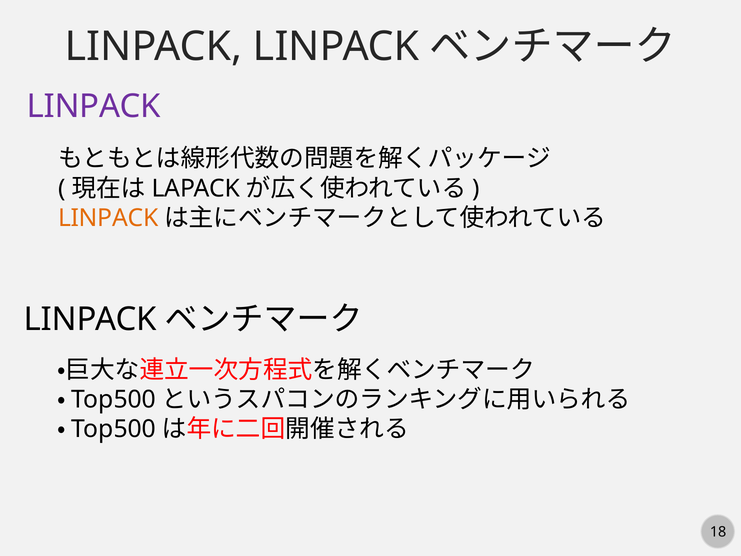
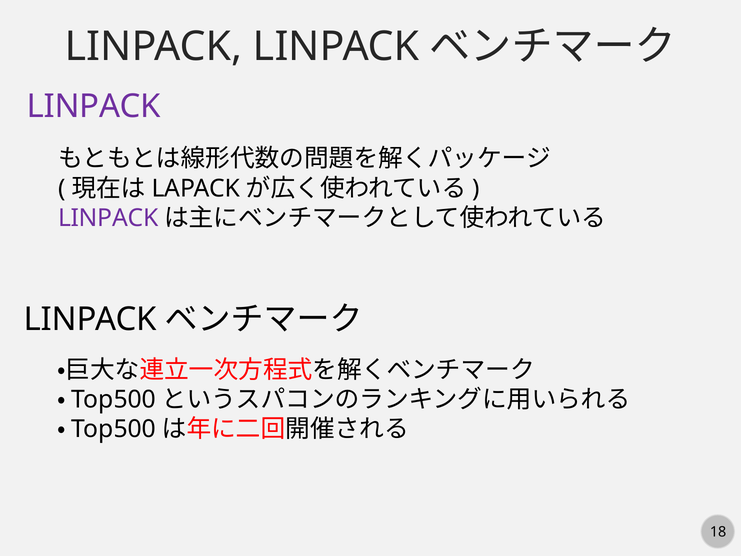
LINPACK colour: orange -> purple (108, 218)
